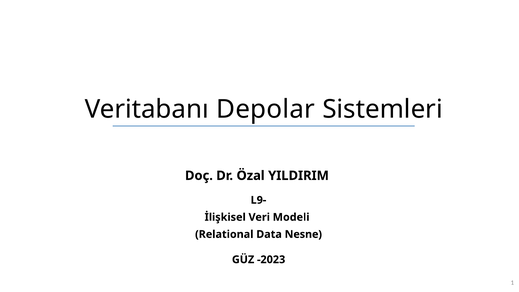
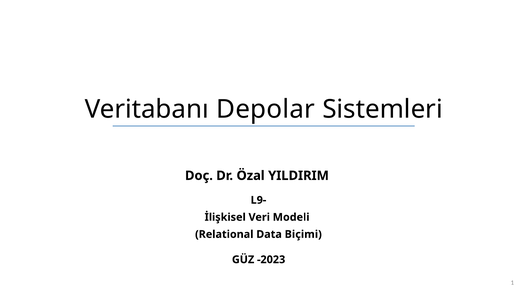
Nesne: Nesne -> Biçimi (303, 234)
